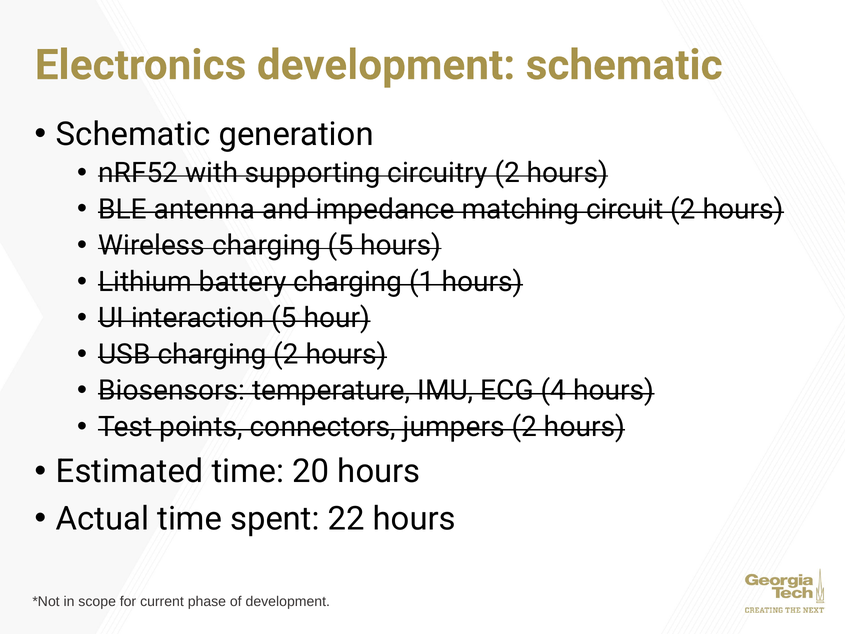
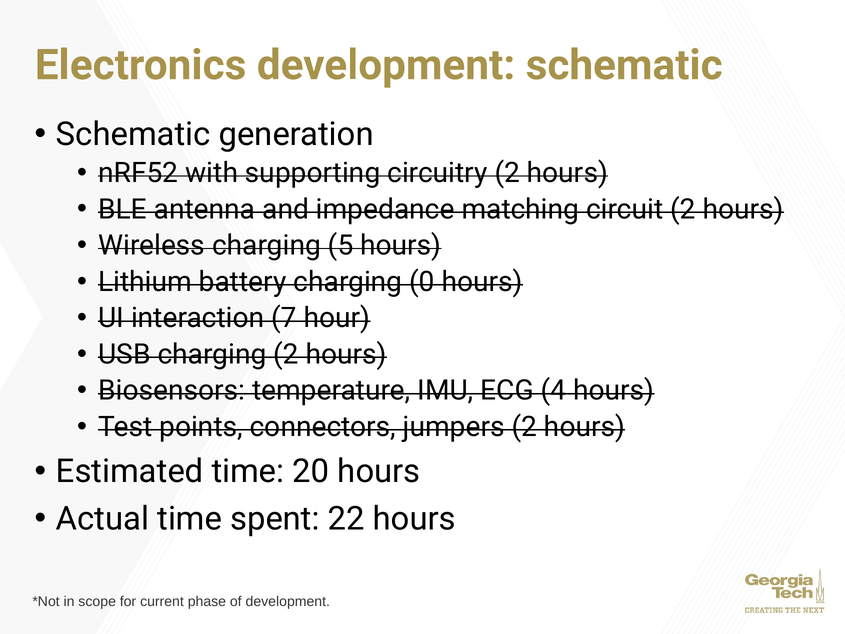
1: 1 -> 0 (422, 282)
interaction 5: 5 -> 7 (284, 318)
